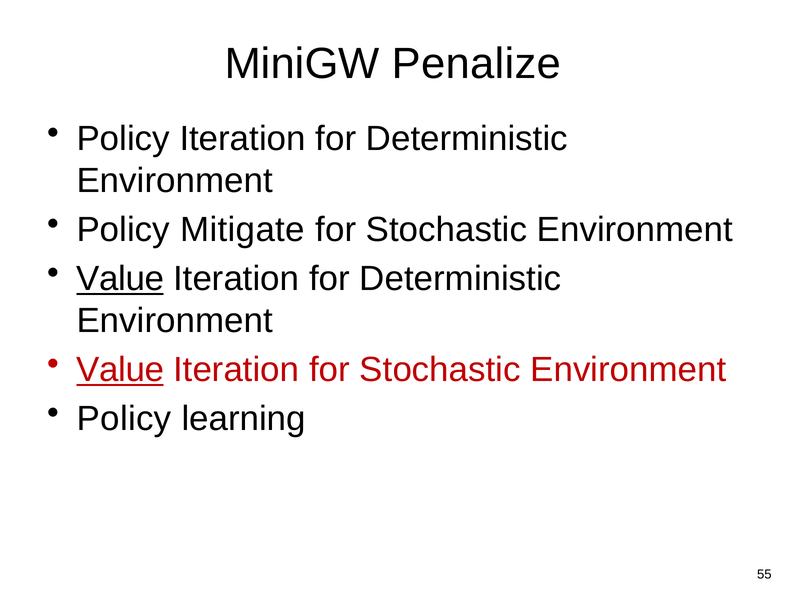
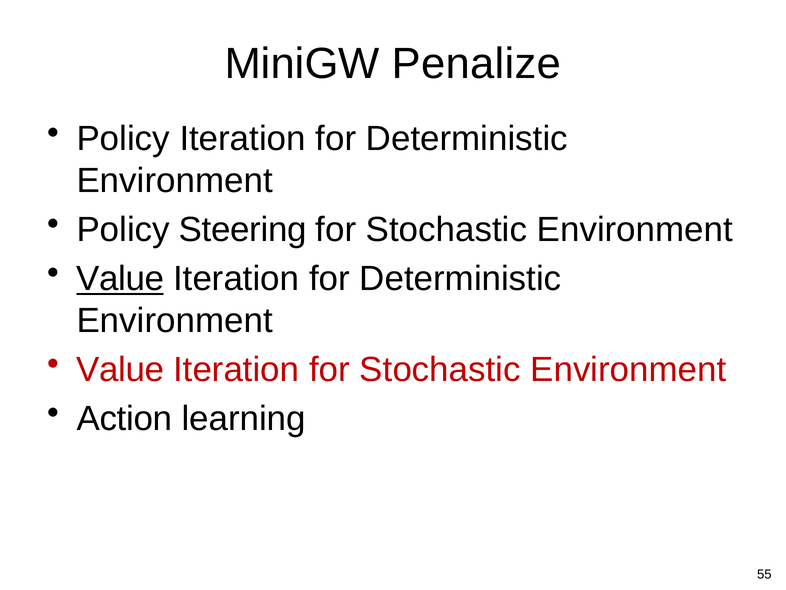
Mitigate: Mitigate -> Steering (243, 230)
Value underline: present -> none (120, 369)
Policy: Policy -> Action (124, 418)
